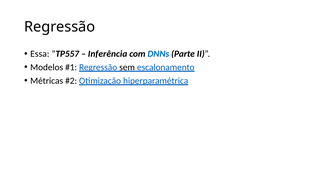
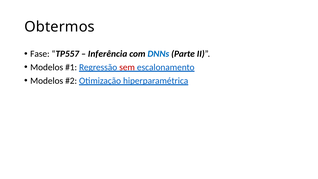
Regressão: Regressão -> Obtermos (60, 27)
Essa: Essa -> Fase (40, 54)
sem colour: black -> red (127, 67)
Métricas: Métricas -> Modelos (47, 81)
